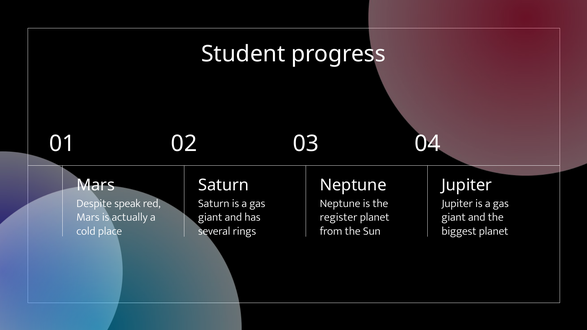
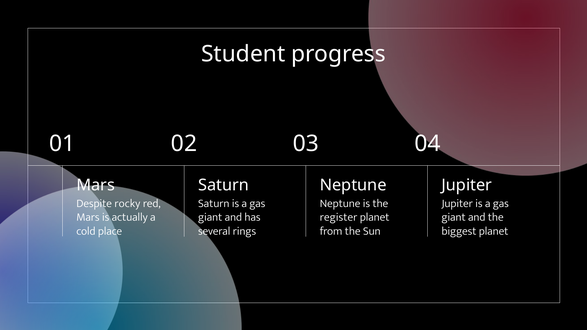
speak: speak -> rocky (127, 204)
